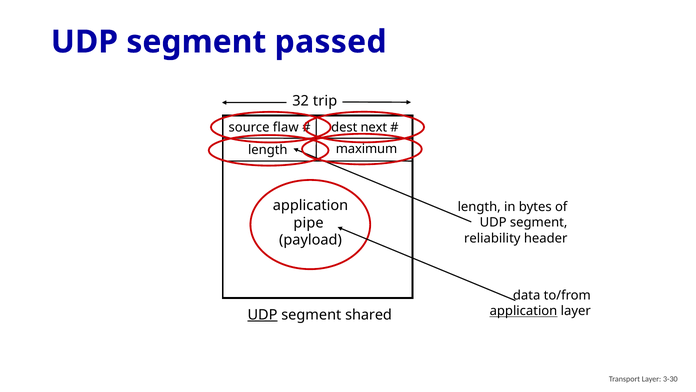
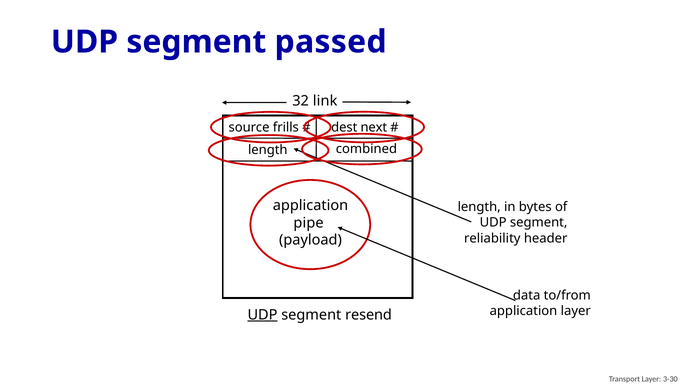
trip: trip -> link (325, 101)
flaw: flaw -> frills (286, 127)
maximum: maximum -> combined (366, 149)
application underline: present -> none (523, 311)
shared: shared -> resend (369, 314)
